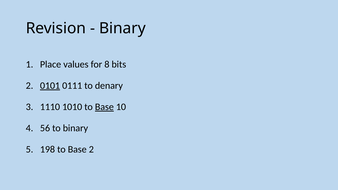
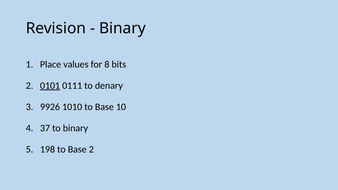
1110: 1110 -> 9926 (50, 107)
Base underline: present -> none (104, 107)
56: 56 -> 37 (45, 128)
